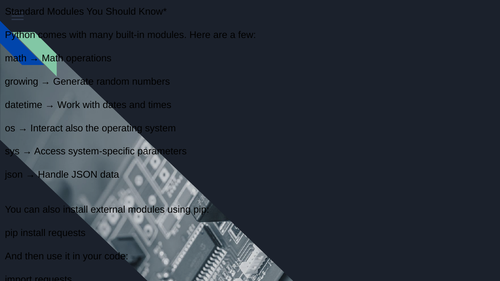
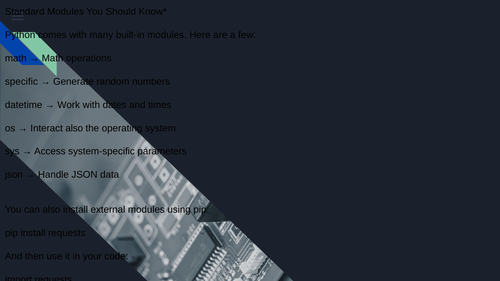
growing: growing -> specific (21, 82)
